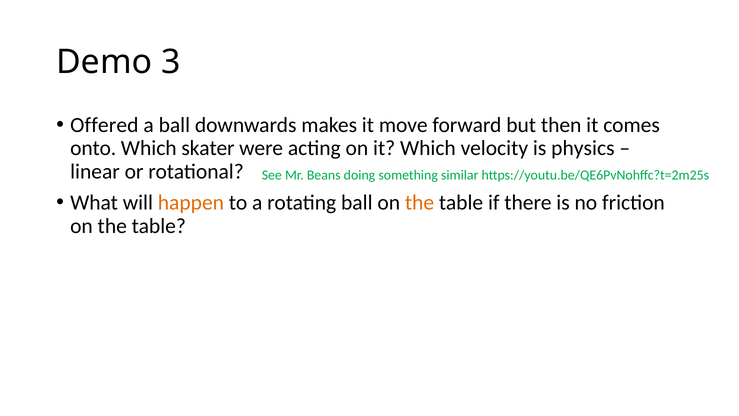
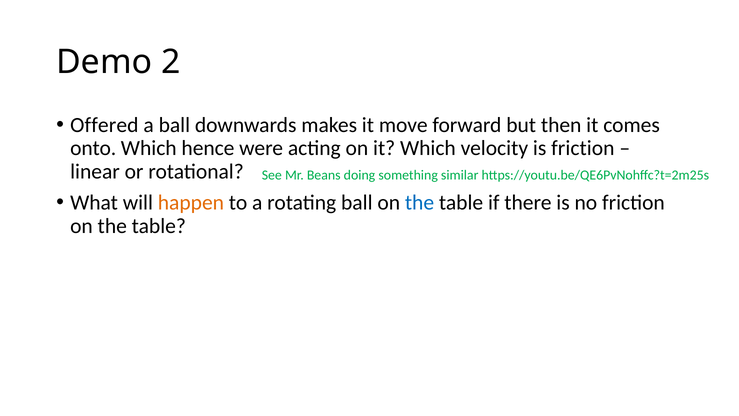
3: 3 -> 2 (171, 62)
skater: skater -> hence (208, 148)
is physics: physics -> friction (583, 148)
the colour: orange -> blue (420, 202)
